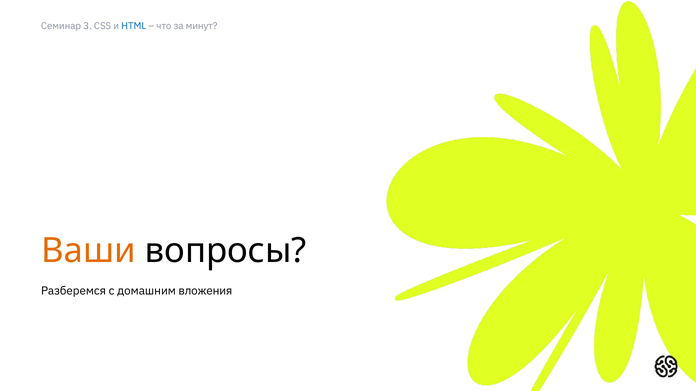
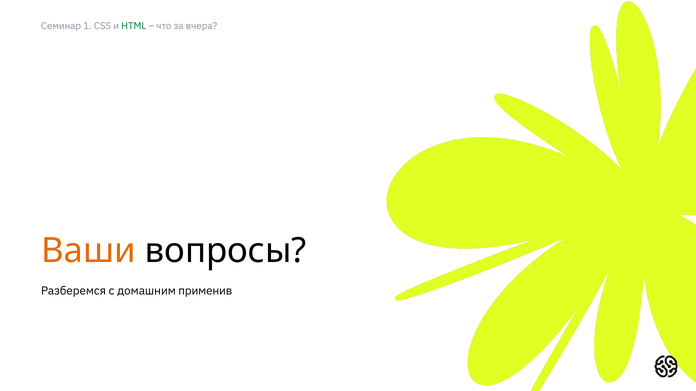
3: 3 -> 1 (88, 26)
HTML colour: blue -> green (134, 26)
минут: минут -> вчера (202, 26)
вложения: вложения -> применив (205, 291)
